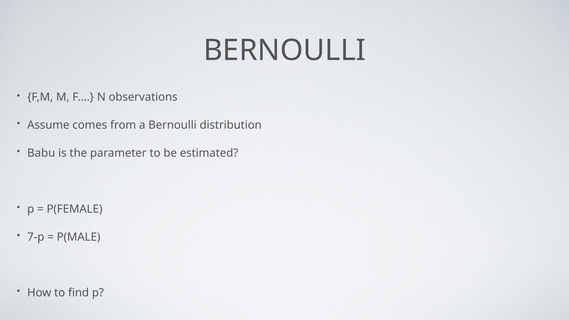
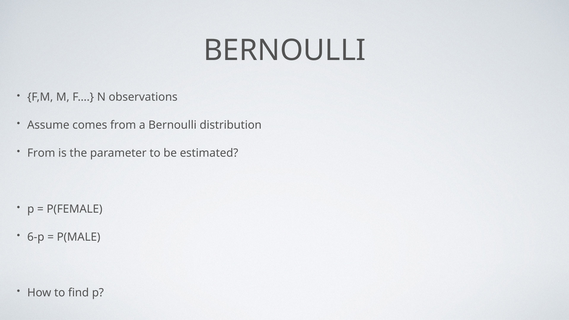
Babu: Babu -> From (41, 153)
7-p: 7-p -> 6-p (36, 237)
